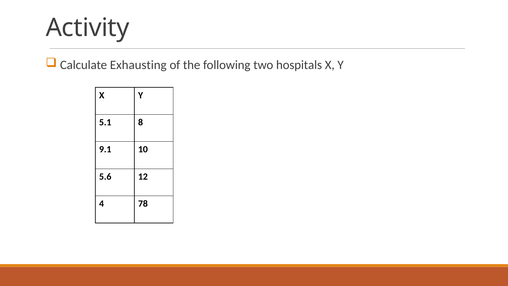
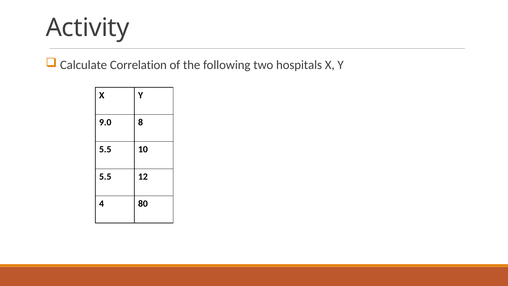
Exhausting: Exhausting -> Correlation (138, 65)
5.1: 5.1 -> 9.0 (105, 122)
9.1: 9.1 -> 5.5 (105, 149)
5.6: 5.6 -> 5.5 (105, 176)
78: 78 -> 80 (143, 204)
